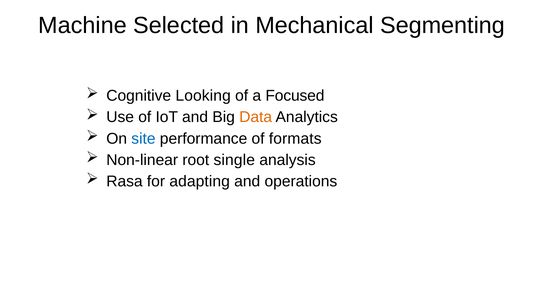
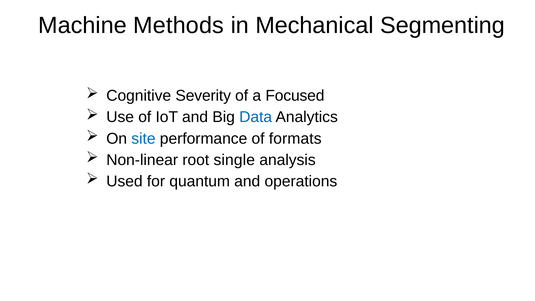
Selected: Selected -> Methods (179, 25)
Looking: Looking -> Severity (203, 96)
Data colour: orange -> blue (256, 117)
Rasa: Rasa -> Used (124, 181)
adapting: adapting -> quantum (200, 181)
